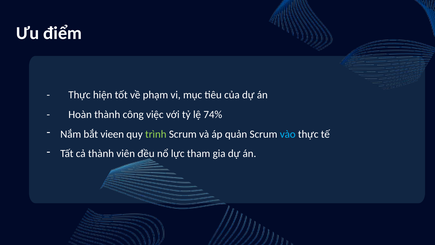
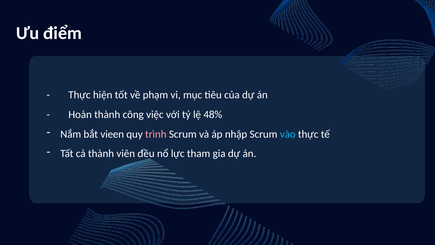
74%: 74% -> 48% (213, 114)
trình colour: light green -> pink (156, 134)
quản: quản -> nhập (236, 134)
